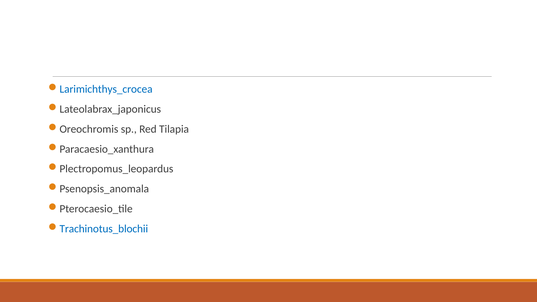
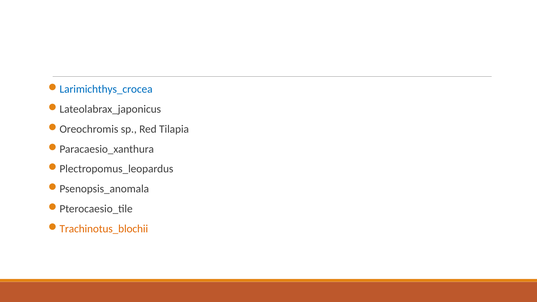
Trachinotus_blochii colour: blue -> orange (104, 229)
